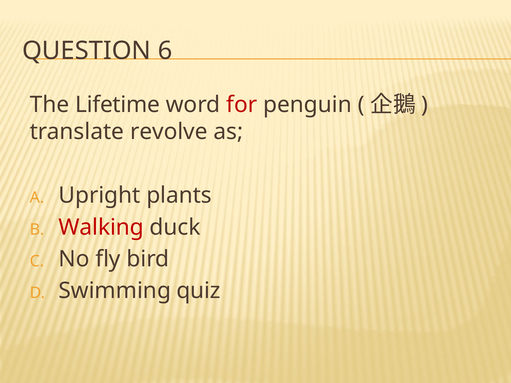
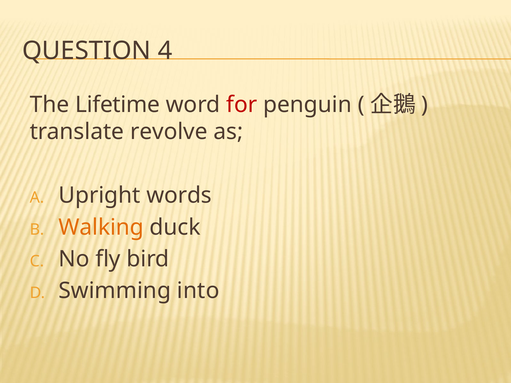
6: 6 -> 4 (165, 51)
plants: plants -> words (179, 196)
Walking colour: red -> orange (101, 227)
quiz: quiz -> into (198, 291)
